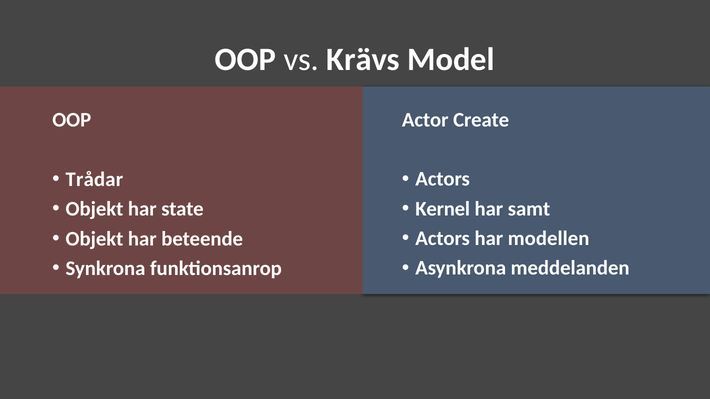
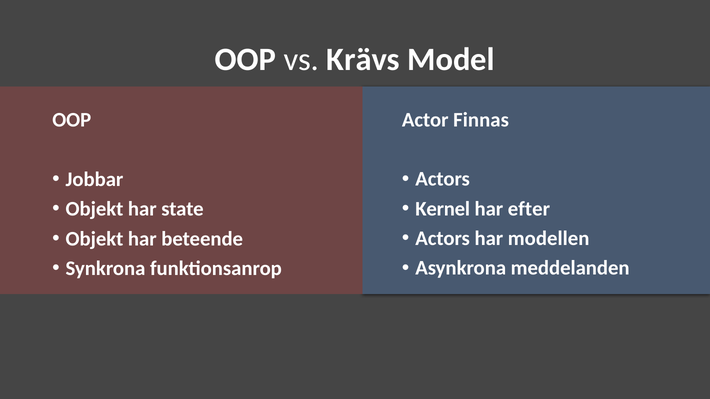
Create: Create -> Finnas (481, 120)
Trådar: Trådar -> Jobbar (94, 179)
samt: samt -> efter (529, 209)
